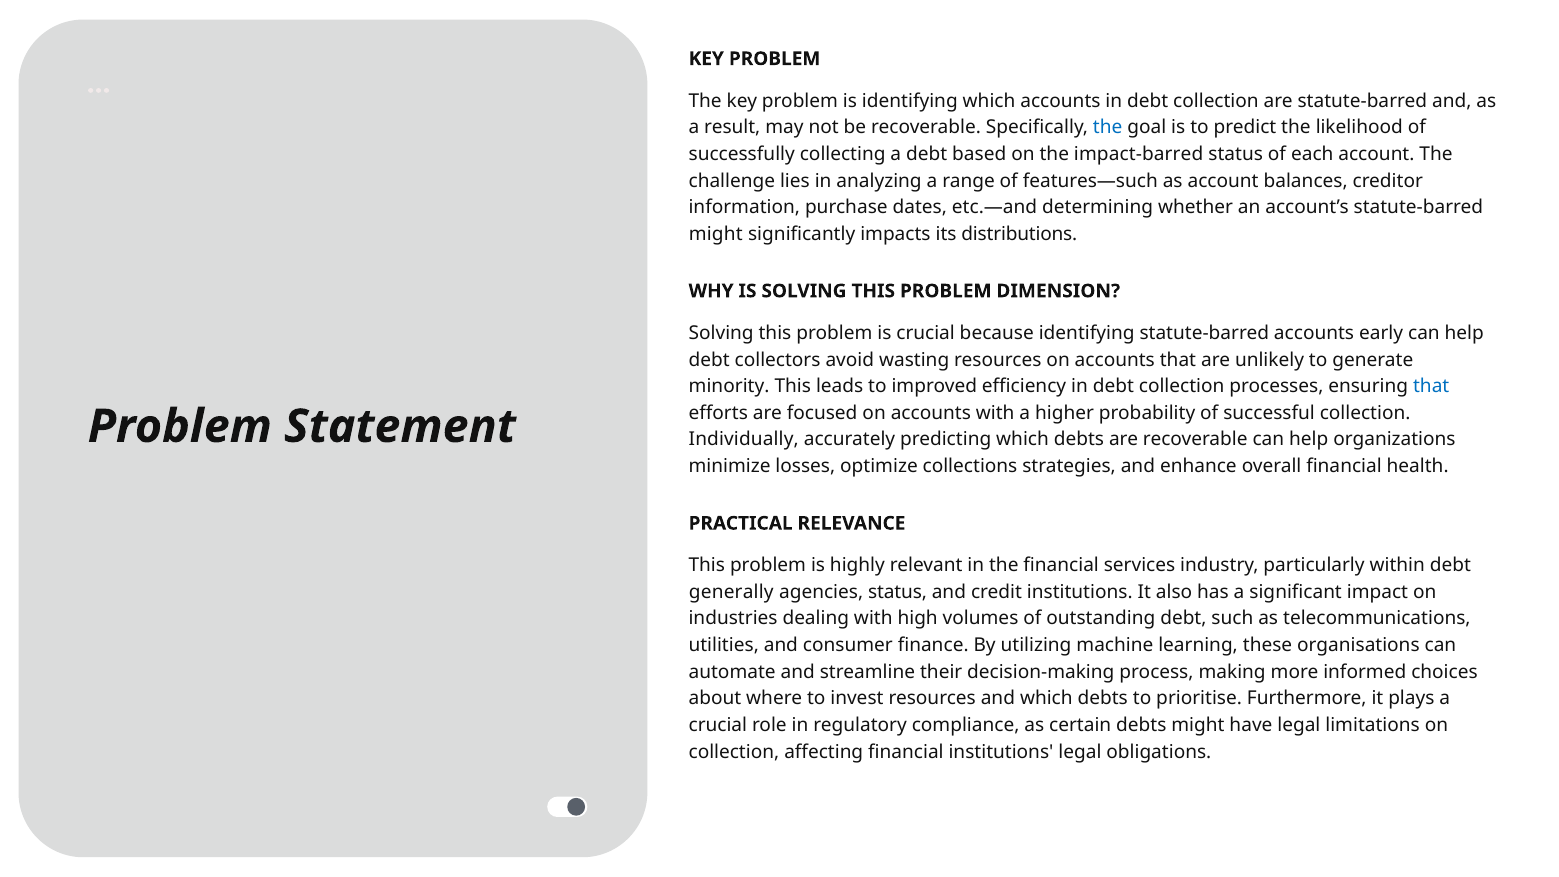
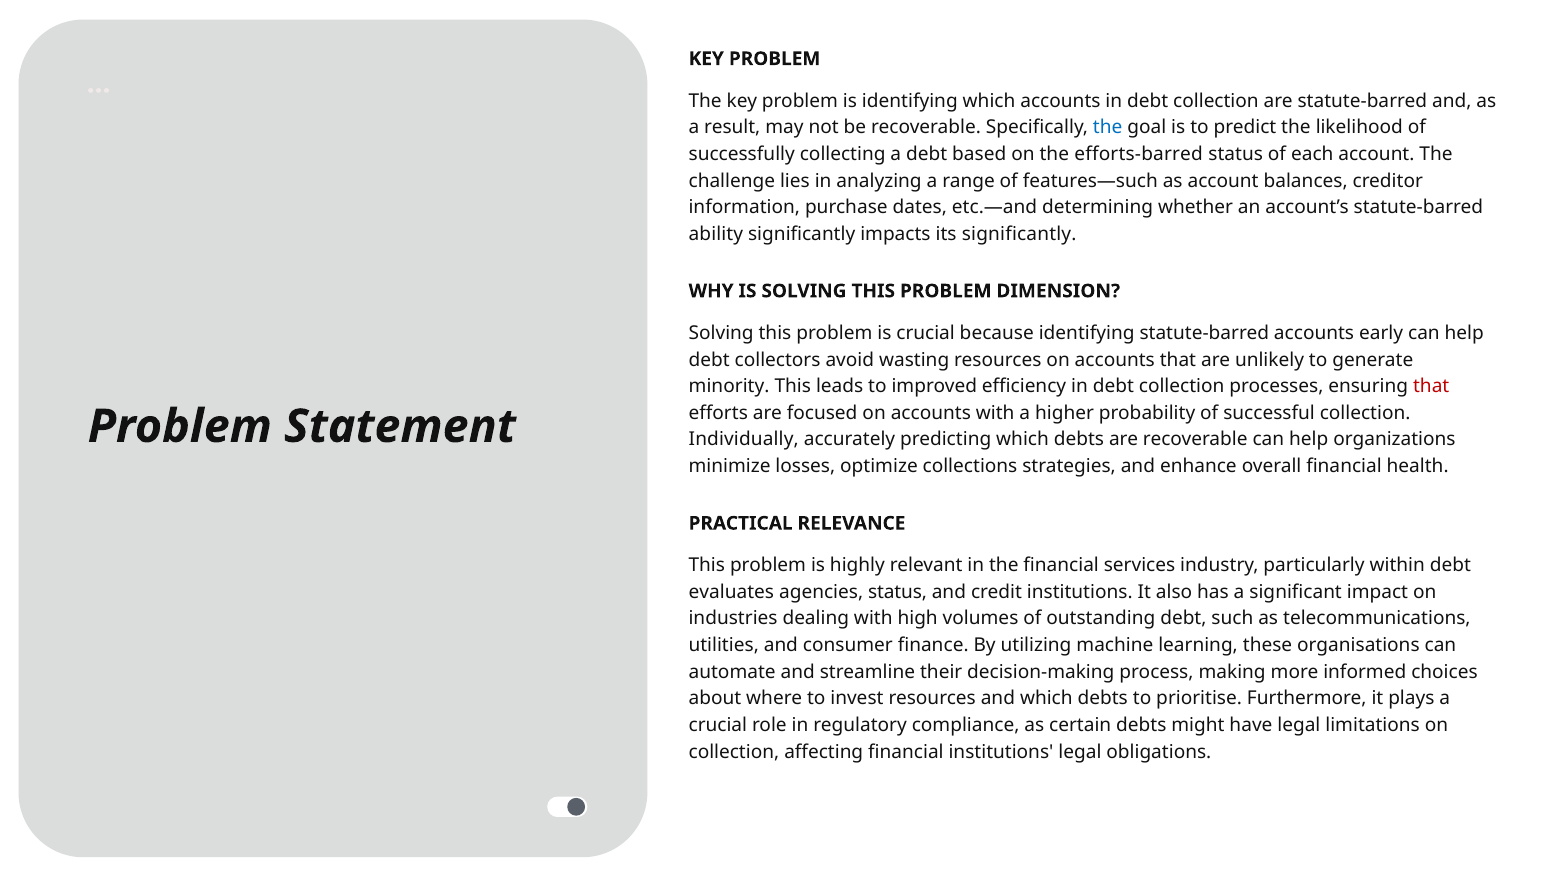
impact-barred: impact-barred -> efforts-barred (1139, 154)
might: might -> ability (716, 234)
its distributions: distributions -> significantly (1019, 234)
that colour: blue -> red (1431, 386)
generally: generally -> evaluates (731, 592)
